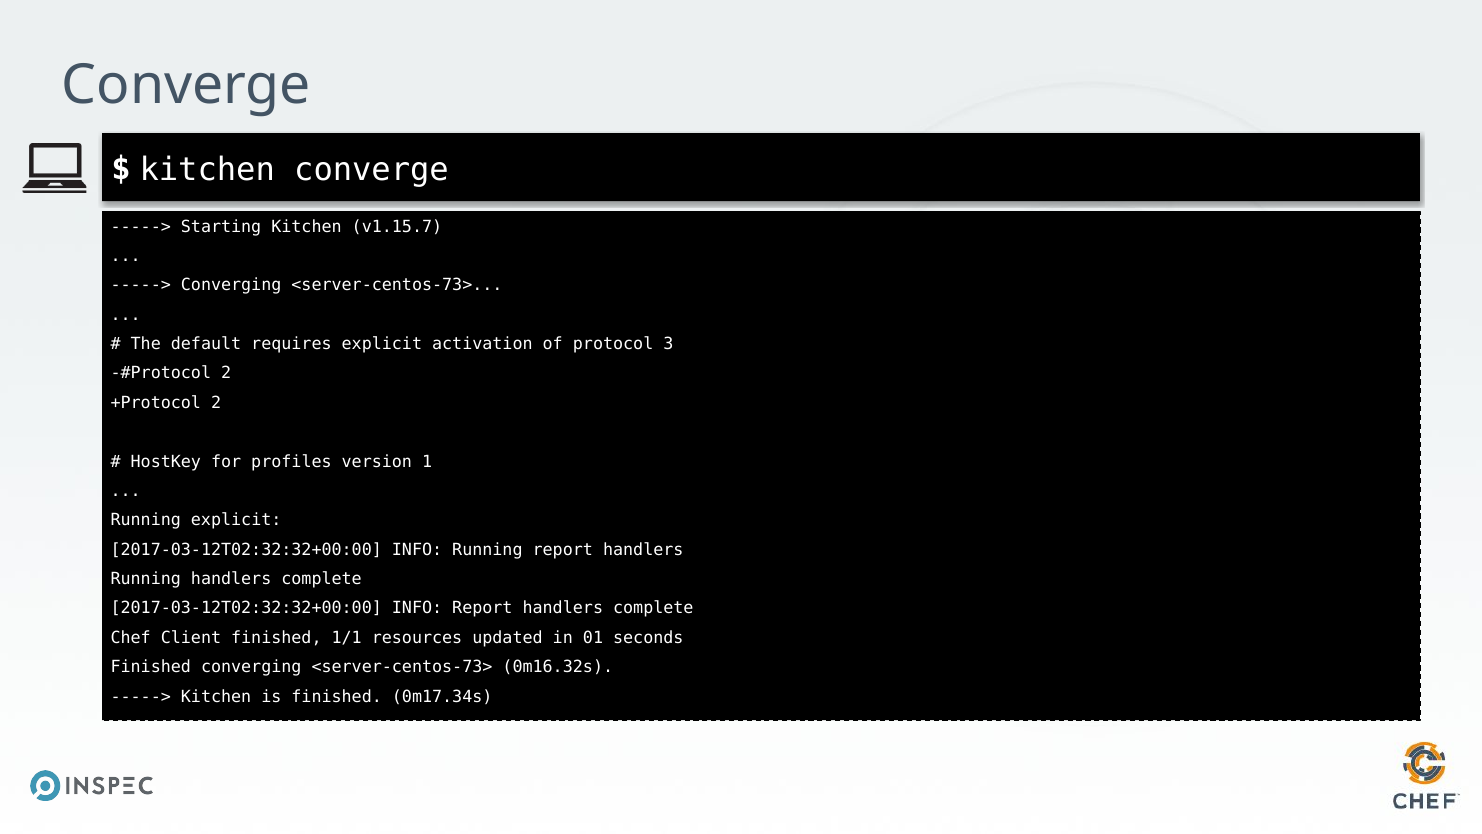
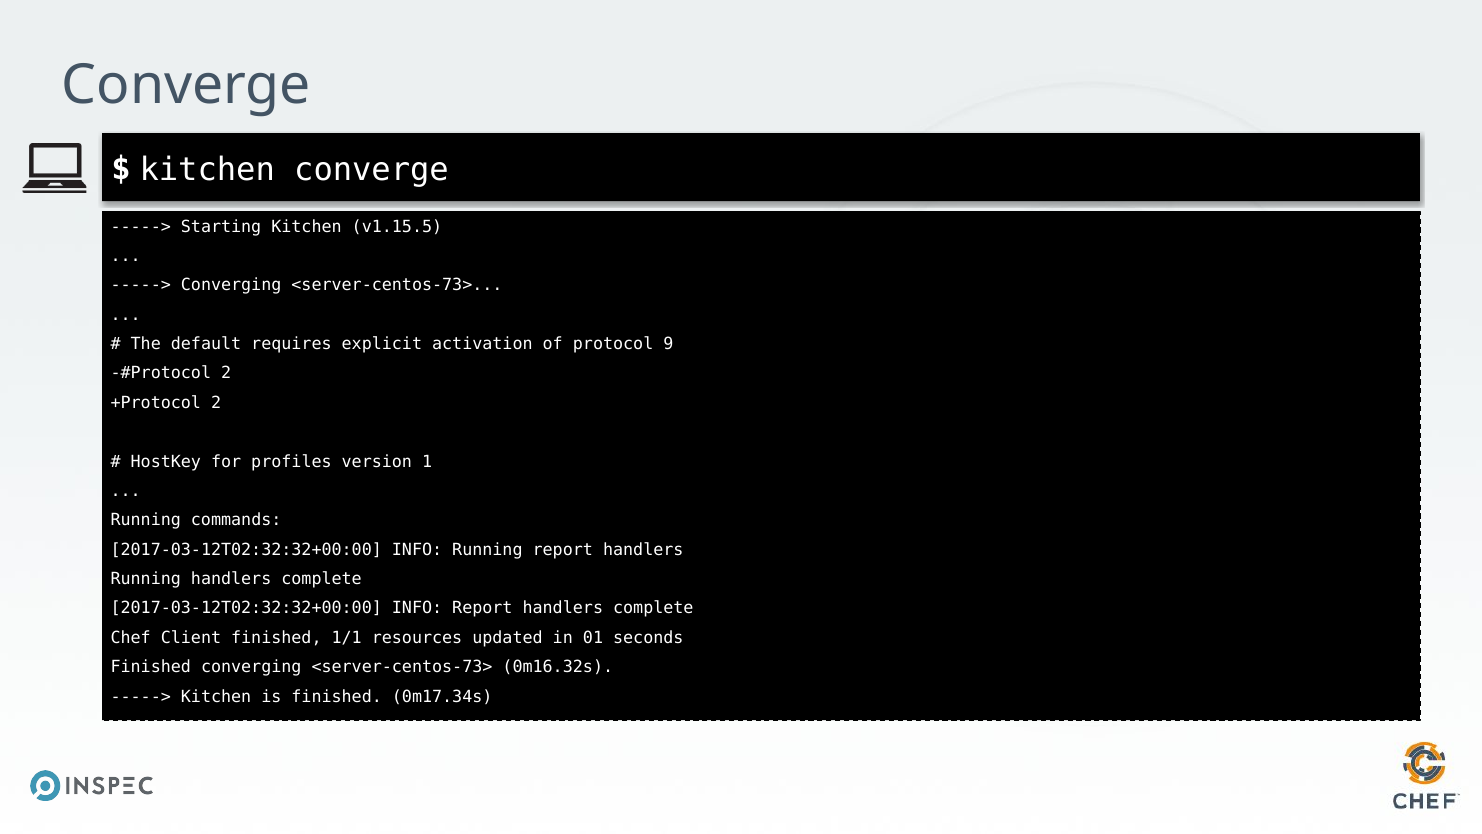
v1.15.7: v1.15.7 -> v1.15.5 (397, 227)
3: 3 -> 9 (668, 344)
Running explicit: explicit -> commands (236, 520)
